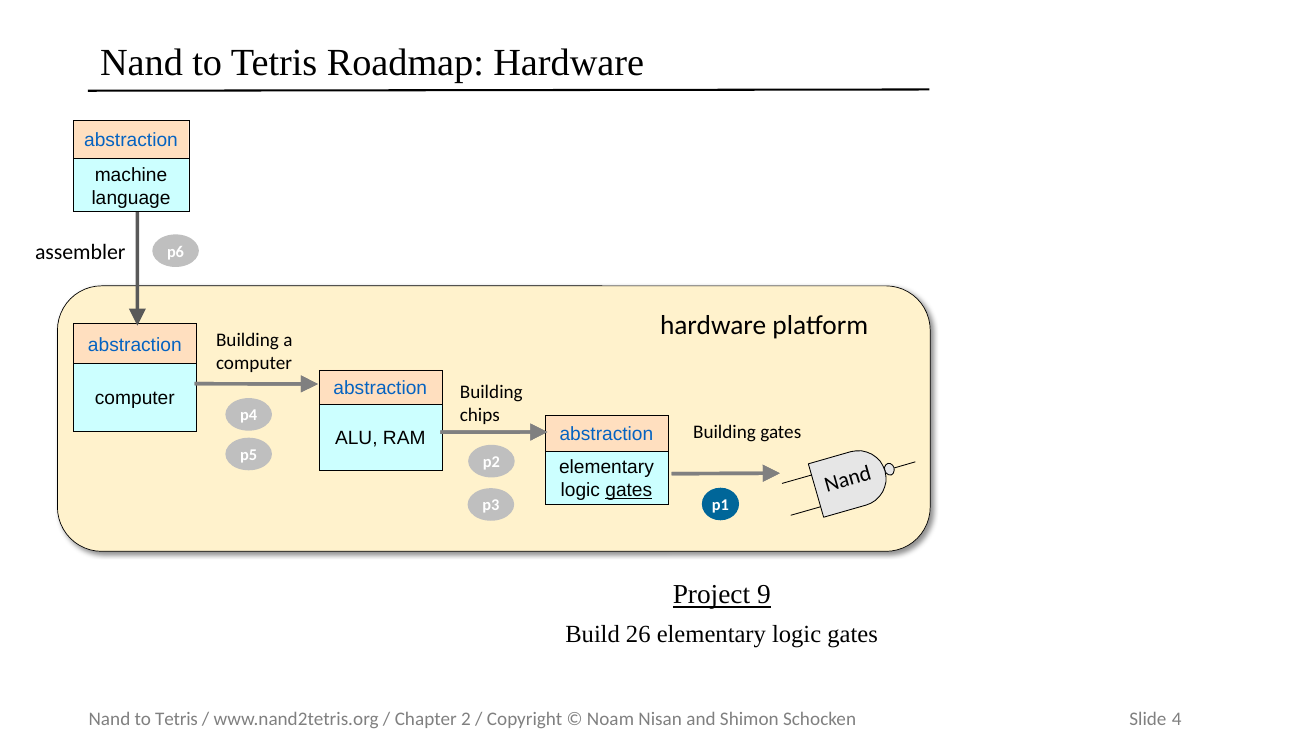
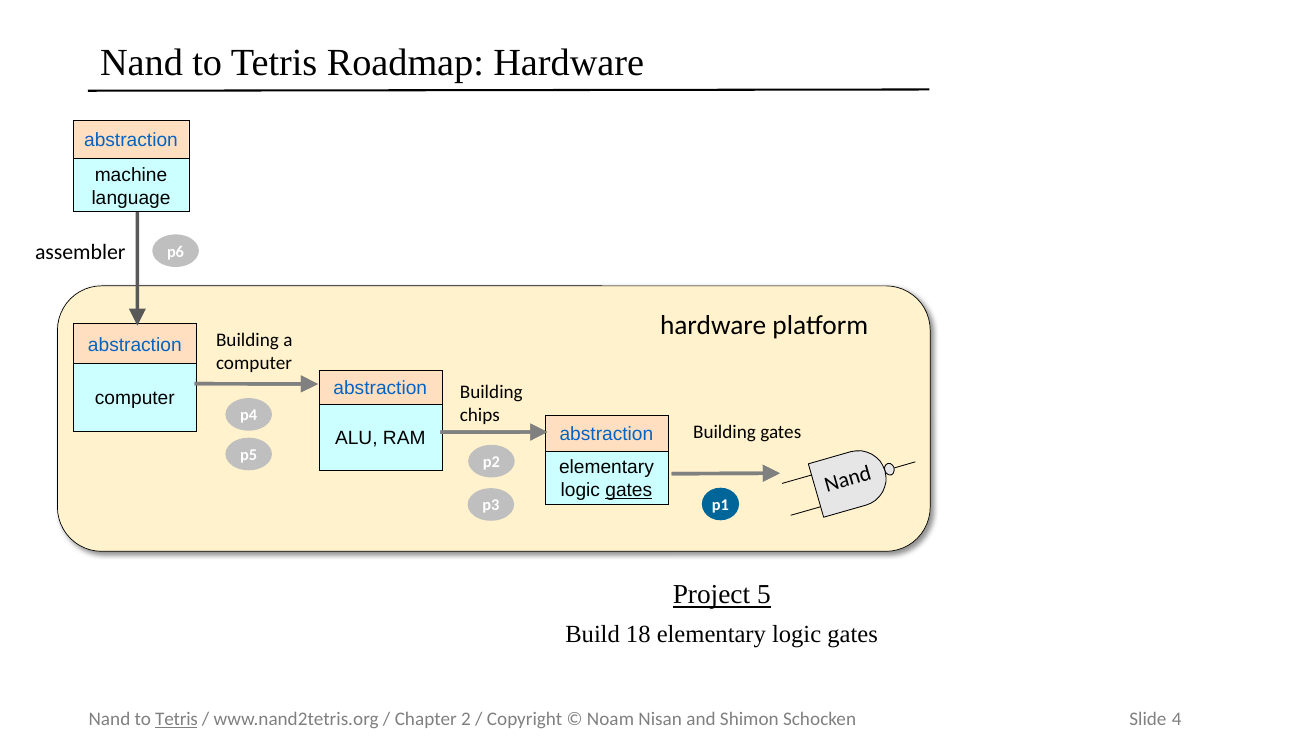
9: 9 -> 5 (764, 595)
26: 26 -> 18 (638, 634)
Tetris underline: none -> present (177, 719)
